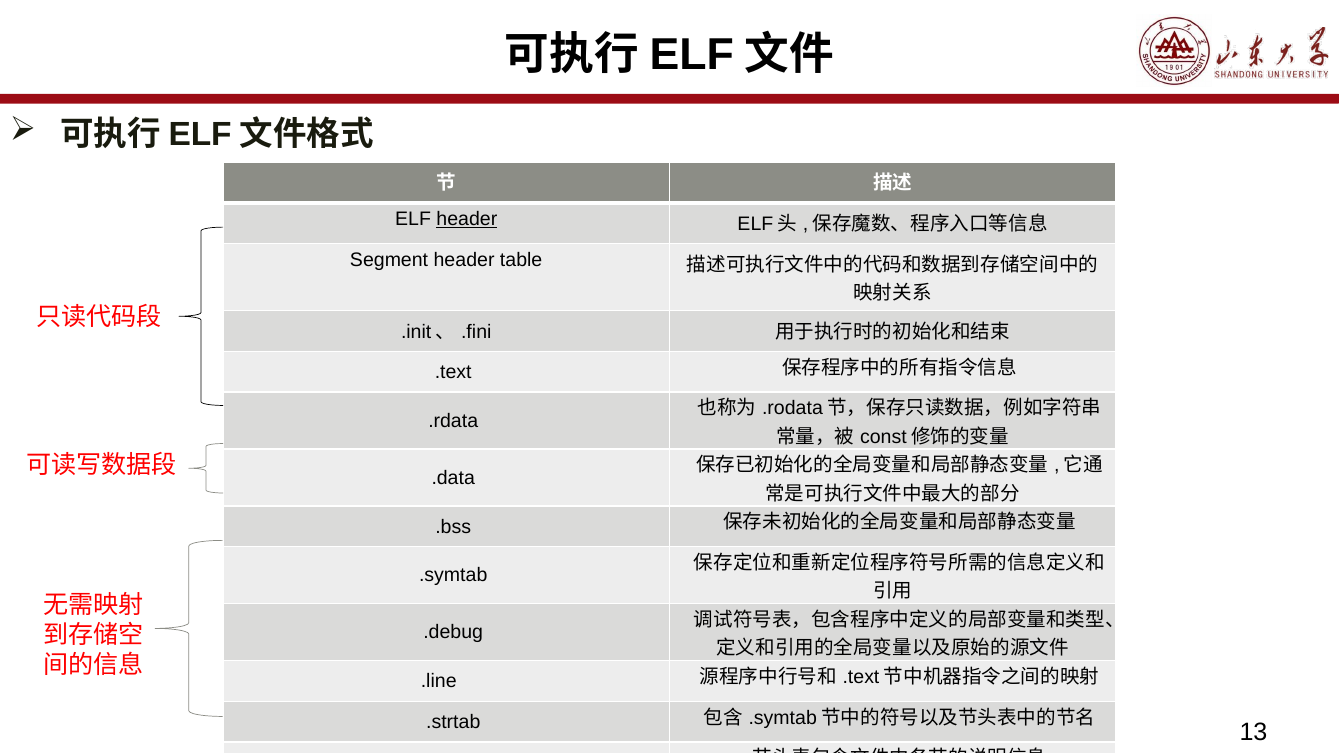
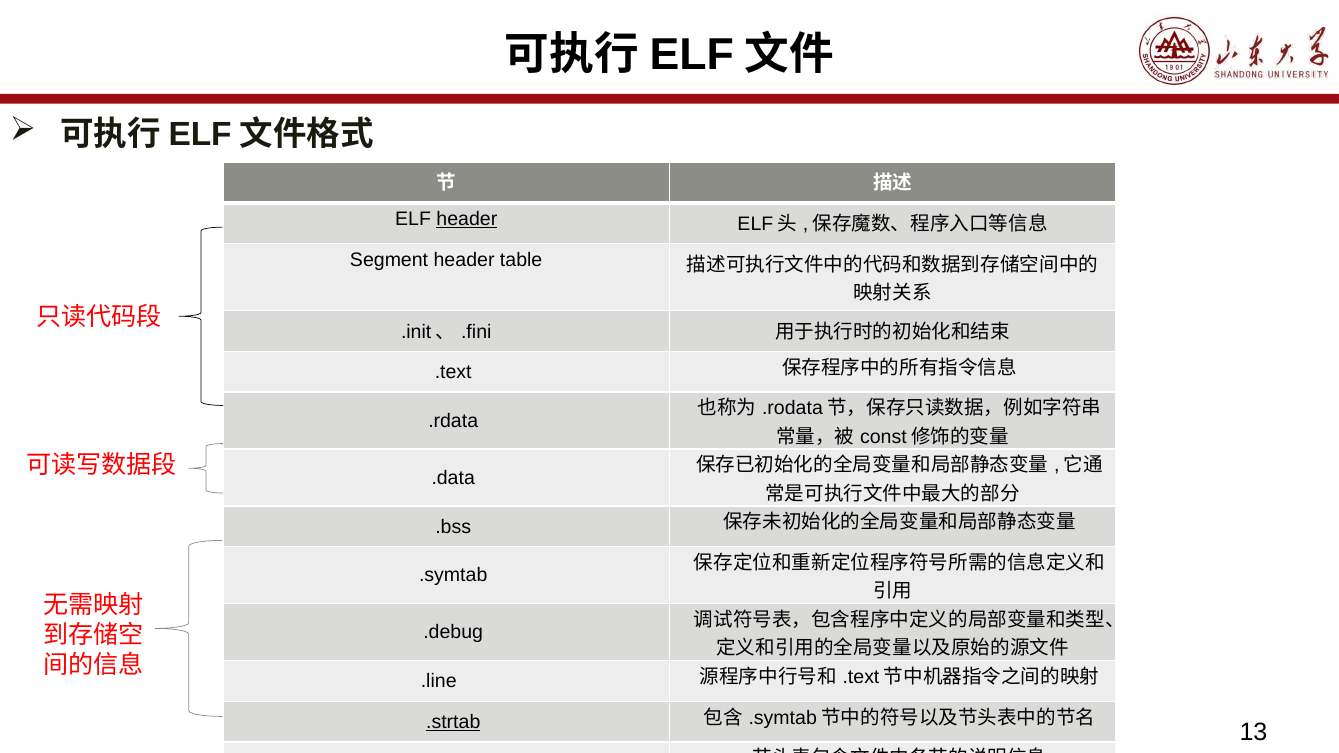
.strtab underline: none -> present (453, 722)
